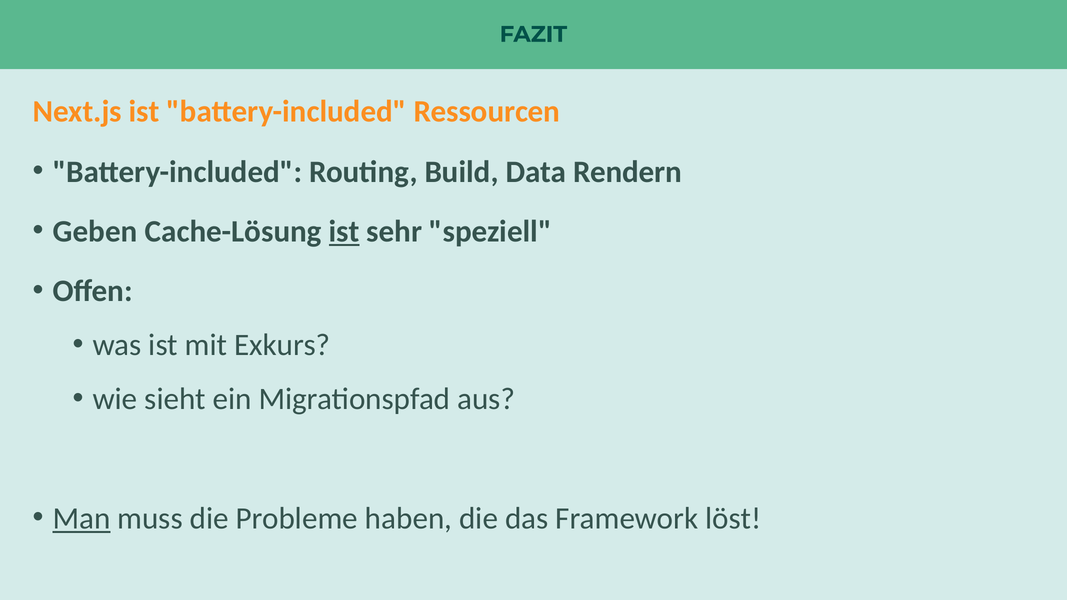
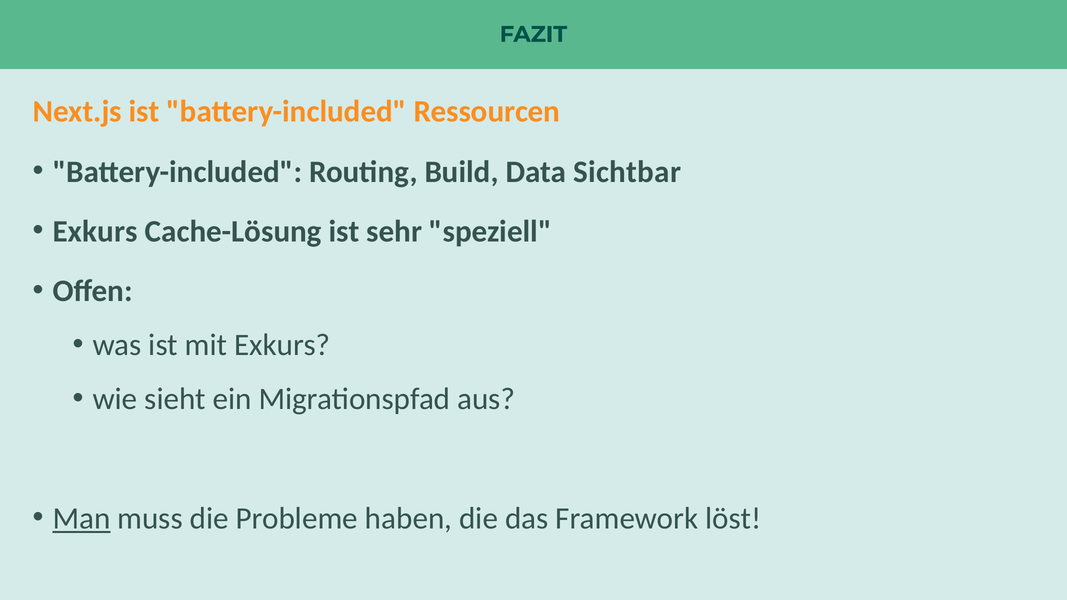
Rendern: Rendern -> Sichtbar (627, 172)
Geben: Geben -> Exkurs (95, 232)
ist underline: present -> none (344, 232)
